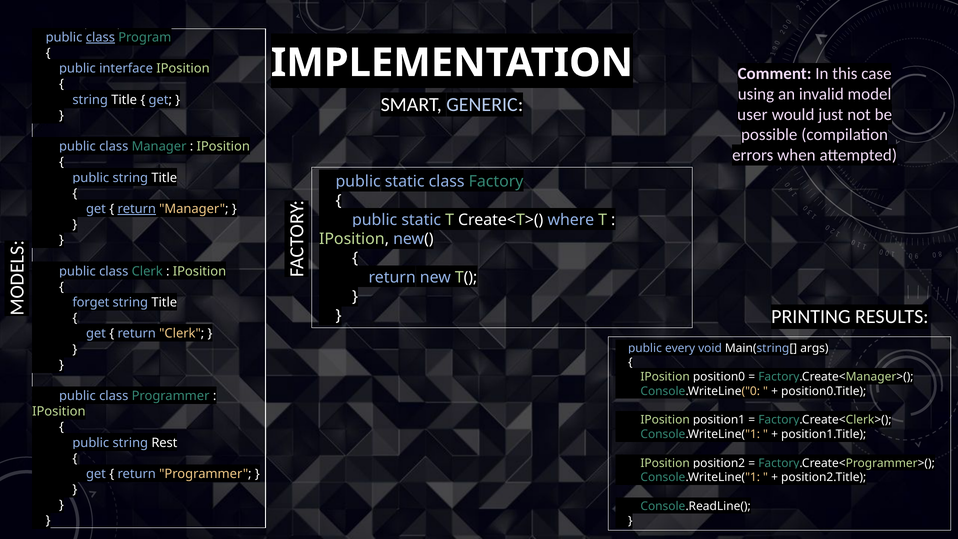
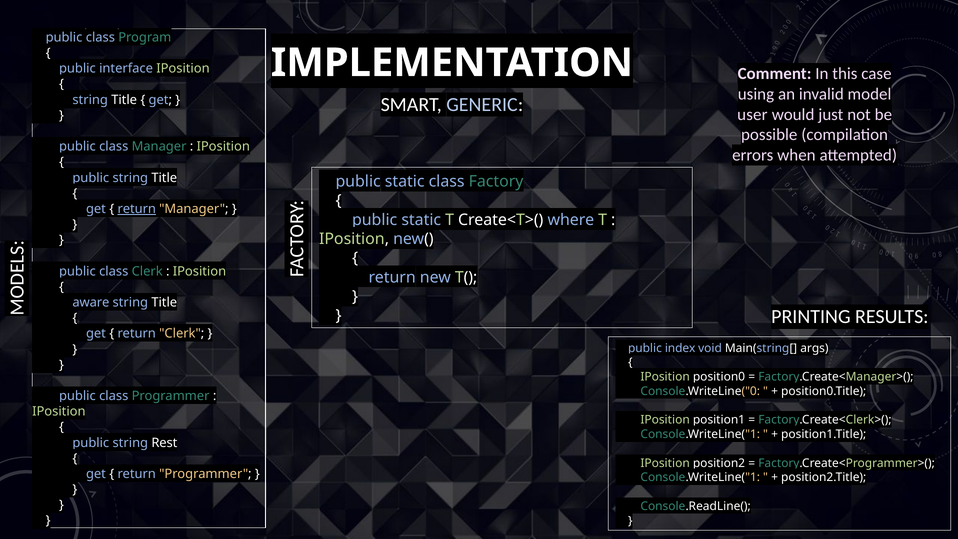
class underline: present -> none (100, 37)
forget: forget -> aware (91, 302)
every: every -> index (680, 348)
